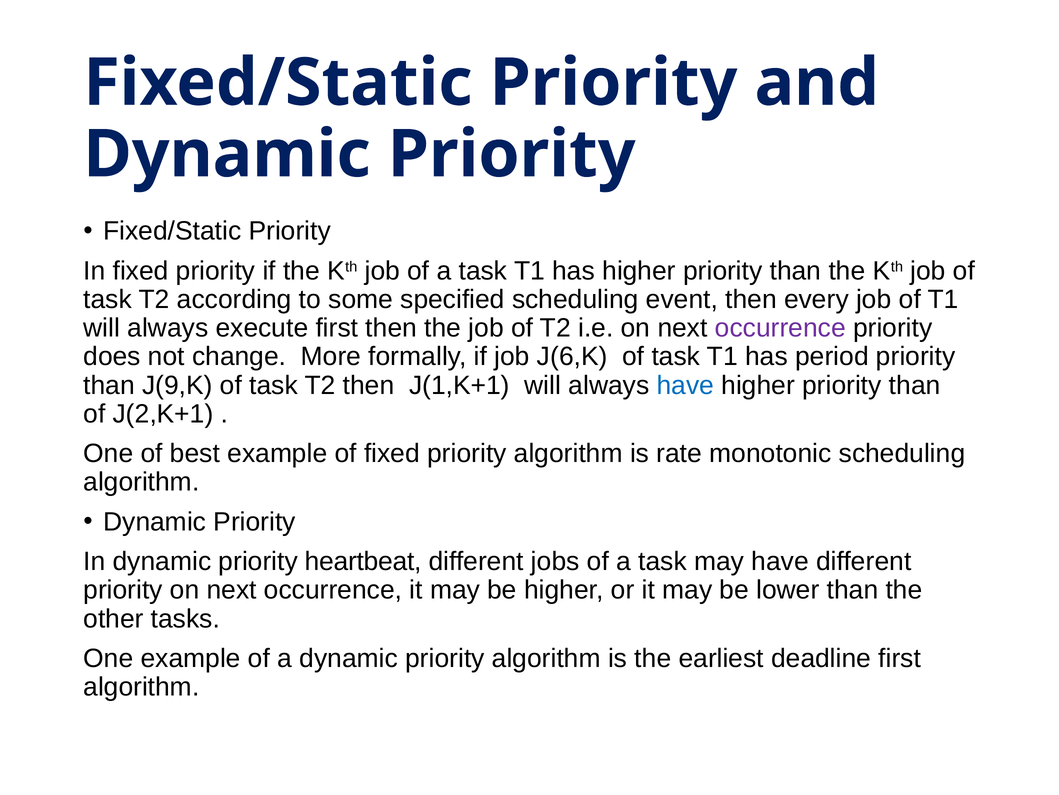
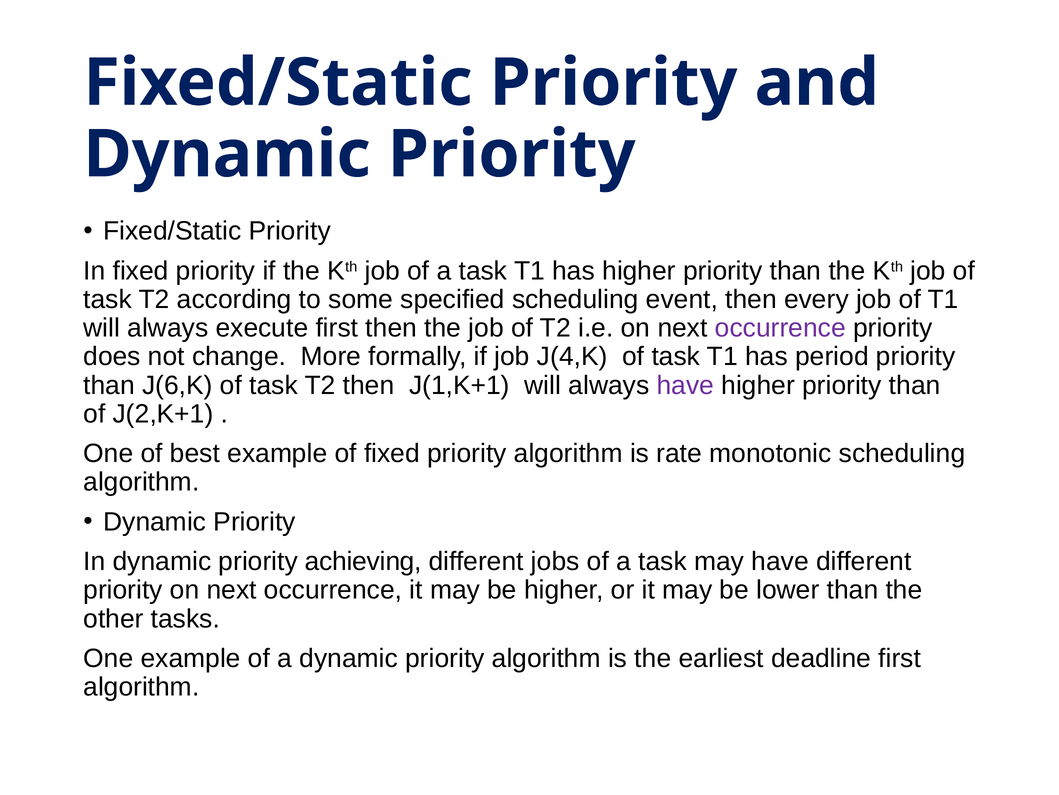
J(6,K: J(6,K -> J(4,K (572, 356)
J(9,K: J(9,K -> J(6,K (177, 385)
have colour: blue -> purple (685, 385)
heartbeat: heartbeat -> achieving (363, 561)
